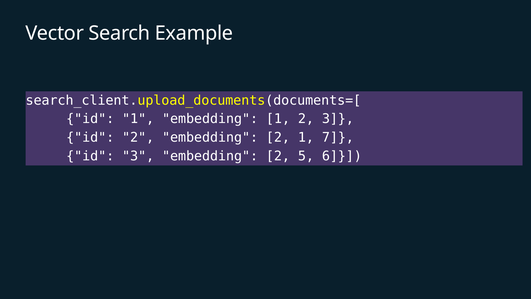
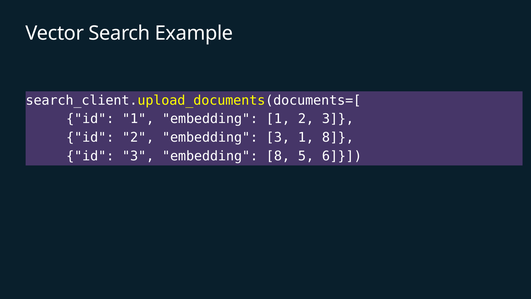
2 embedding 2: 2 -> 3 (278, 137)
1 7: 7 -> 8 (338, 137)
3 embedding 2: 2 -> 8 (278, 156)
